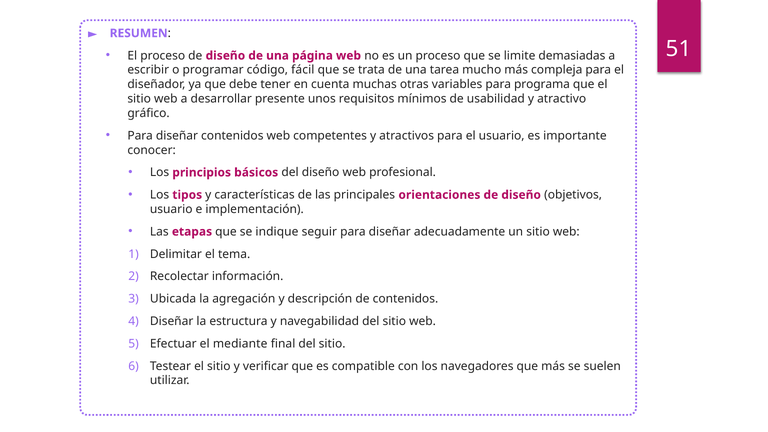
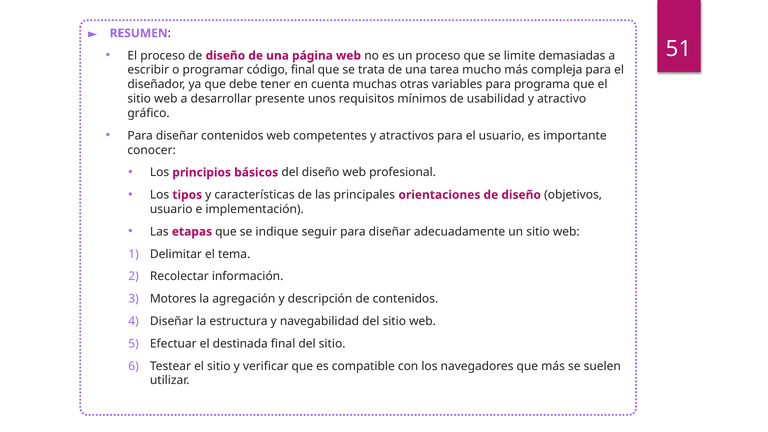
código fácil: fácil -> final (303, 70)
Ubicada: Ubicada -> Motores (173, 299)
mediante: mediante -> destinada (240, 344)
